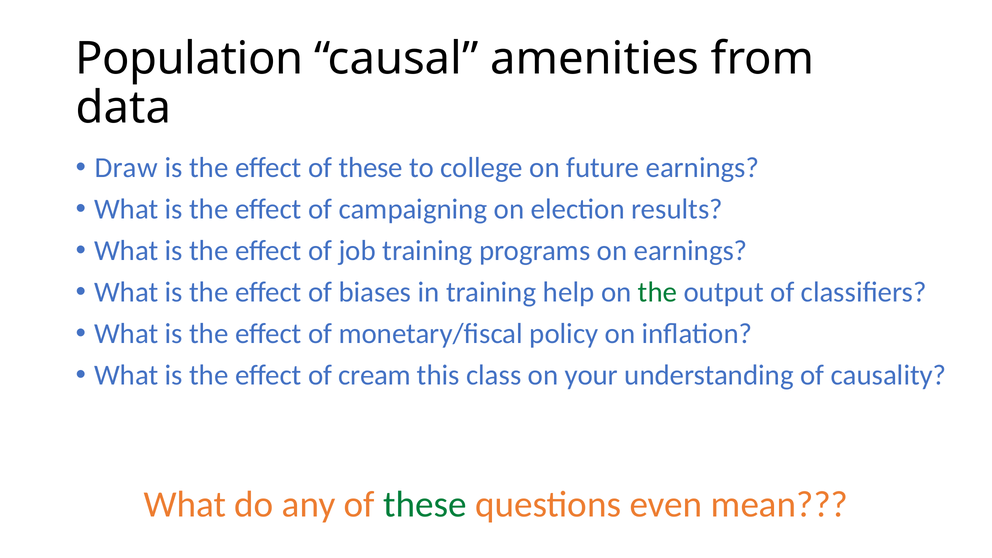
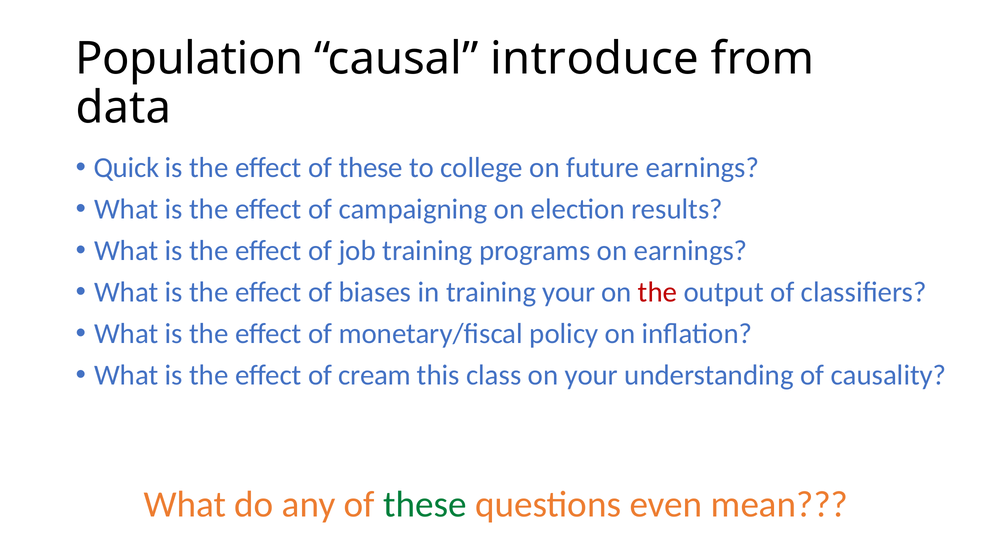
amenities: amenities -> introduce (595, 59)
Draw: Draw -> Quick (126, 168)
training help: help -> your (569, 292)
the colour: green -> red (658, 292)
